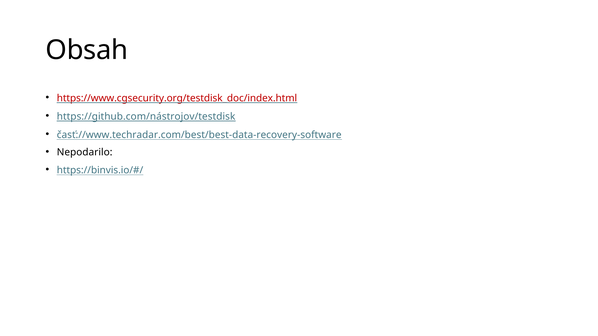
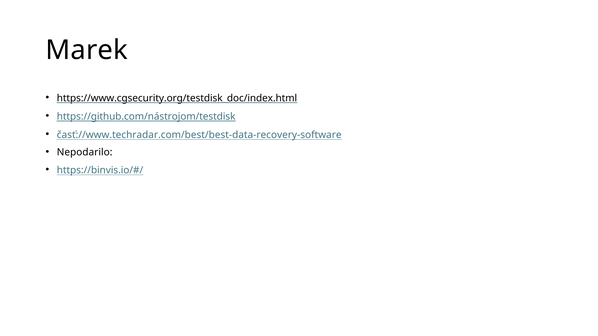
Obsah: Obsah -> Marek (87, 50)
https://www.cgsecurity.org/testdisk_doc/index.html colour: red -> black (177, 98)
https://github.com/nástrojov/testdisk: https://github.com/nástrojov/testdisk -> https://github.com/nástrojom/testdisk (146, 117)
